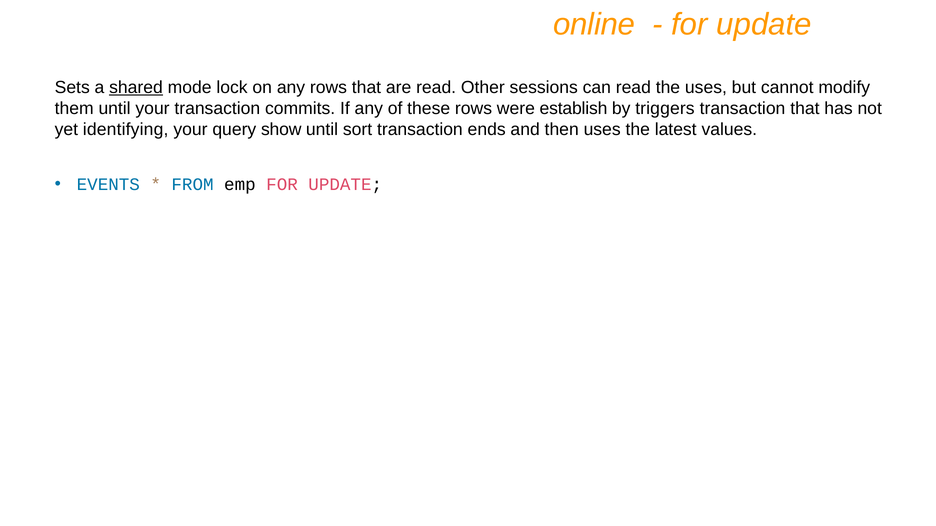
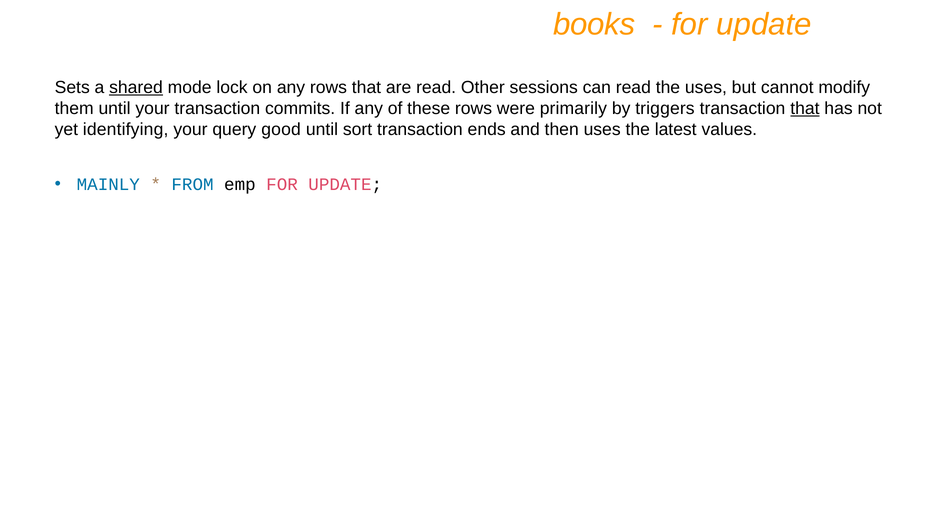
online: online -> books (594, 24)
establish: establish -> primarily (573, 108)
that underline: none -> present (805, 108)
show: show -> good (281, 130)
EVENTS: EVENTS -> MAINLY (108, 184)
